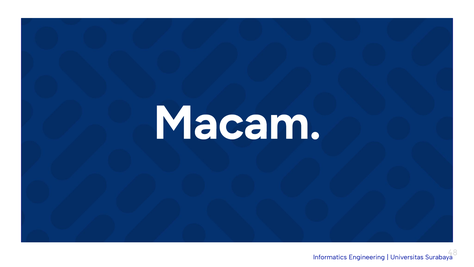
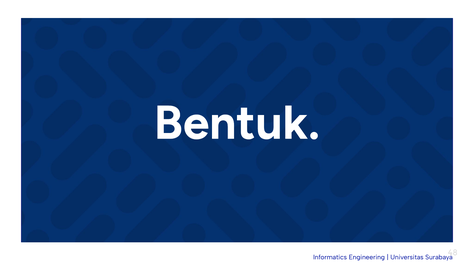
Macam: Macam -> Bentuk (237, 123)
